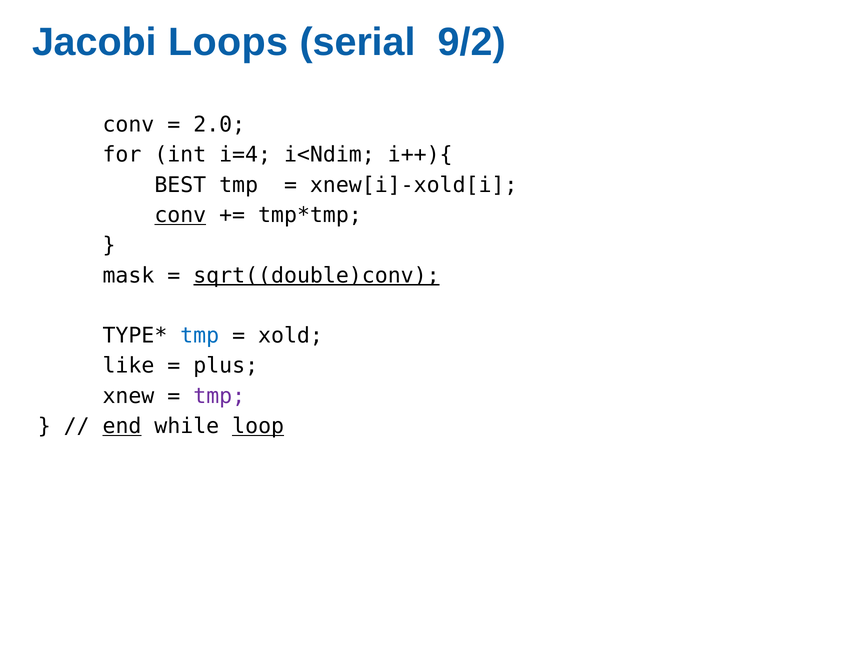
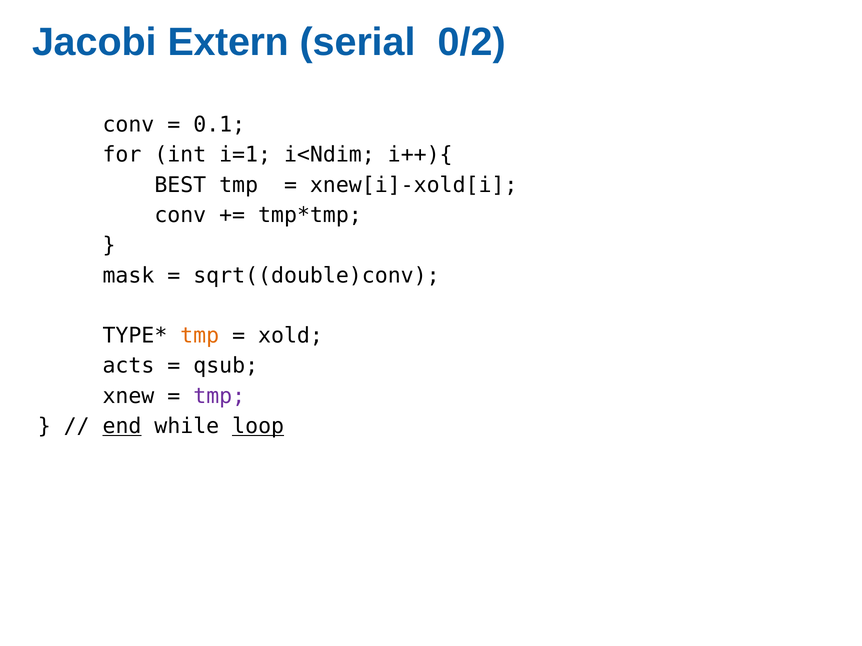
Loops: Loops -> Extern (228, 42)
9/2: 9/2 -> 0/2 (472, 42)
2.0: 2.0 -> 0.1 (219, 125)
i=4: i=4 -> i=1 (245, 155)
conv underline: present -> none (180, 215)
sqrt((double)conv underline: present -> none (316, 276)
tmp colour: blue -> orange (200, 336)
like: like -> acts (128, 366)
plus: plus -> qsub (226, 366)
